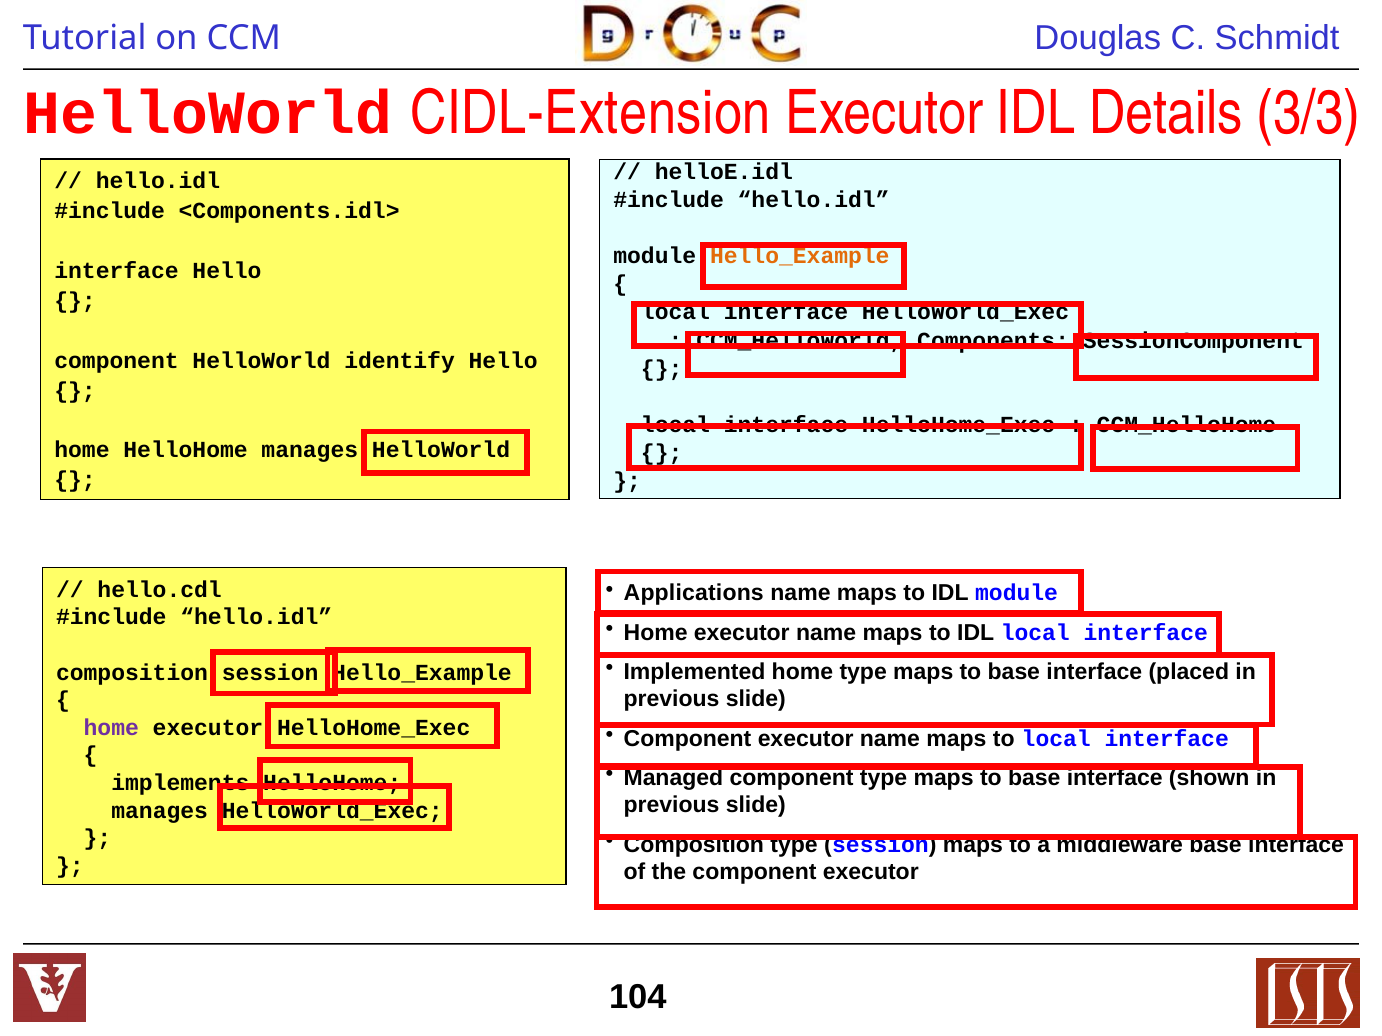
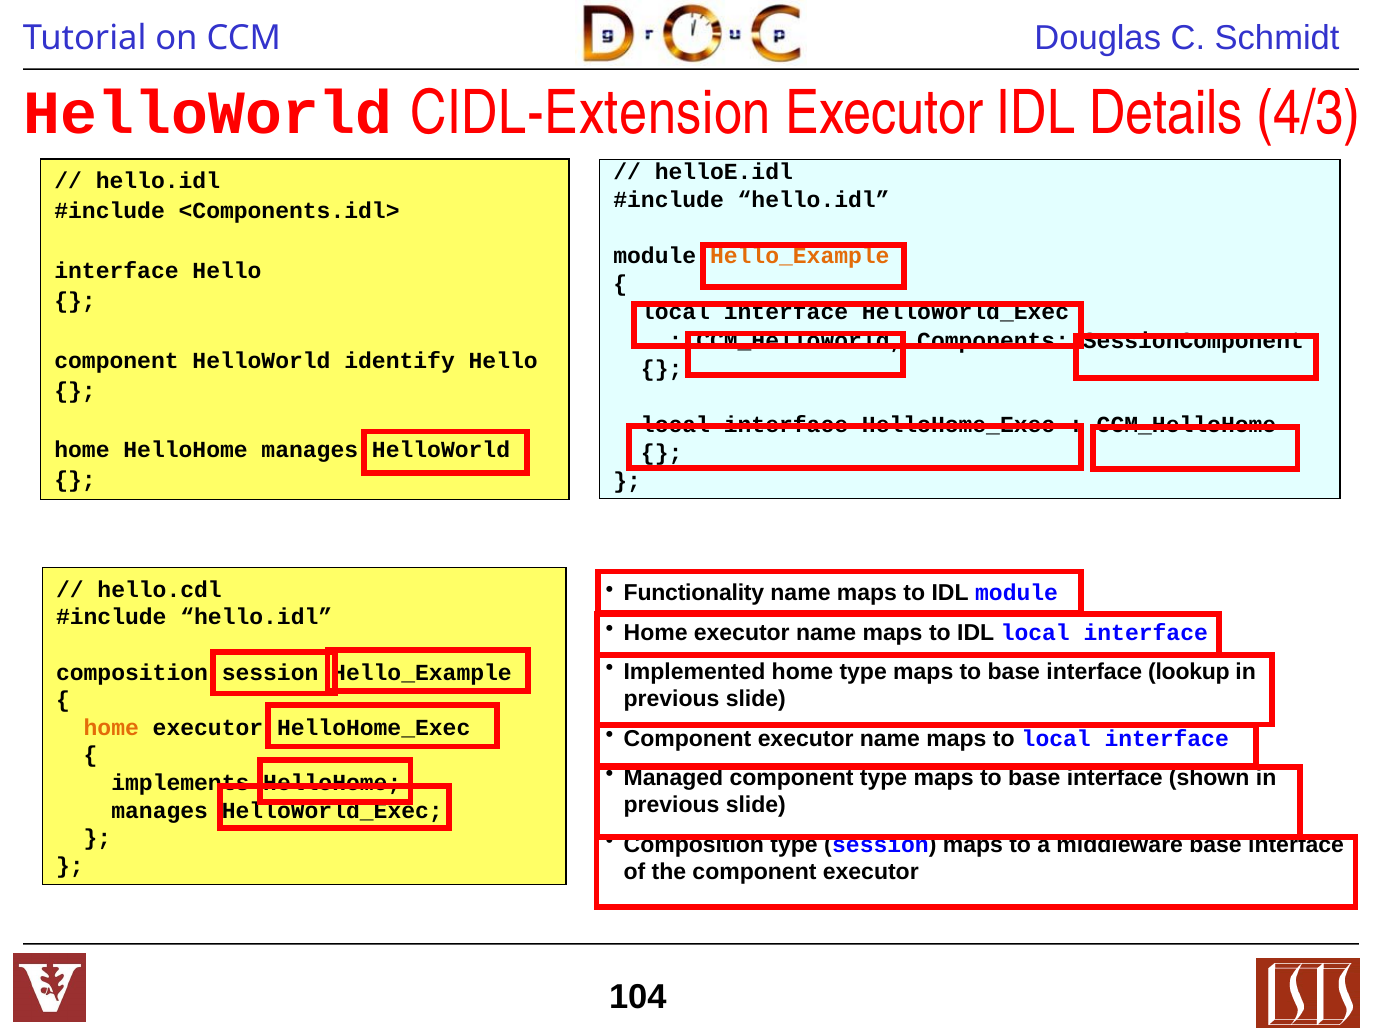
3/3: 3/3 -> 4/3 (1308, 114)
Applications: Applications -> Functionality (694, 594)
placed: placed -> lookup (1189, 672)
home colour: purple -> orange (111, 728)
